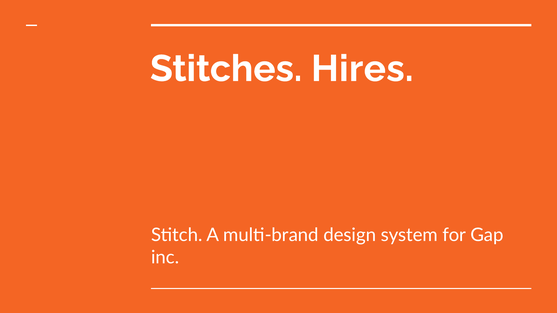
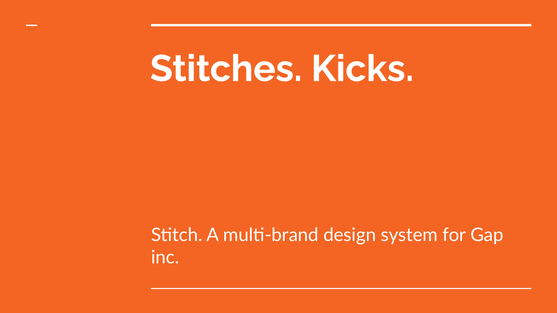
Hires: Hires -> Kicks (362, 69)
